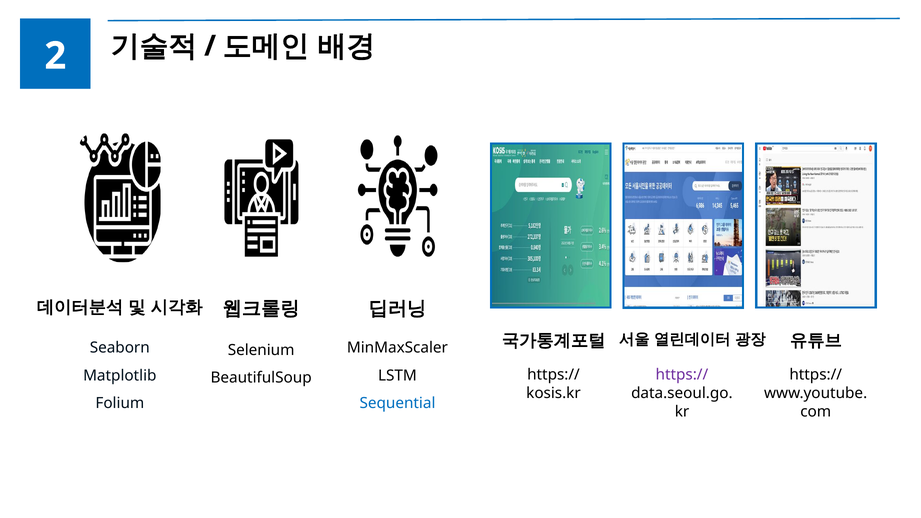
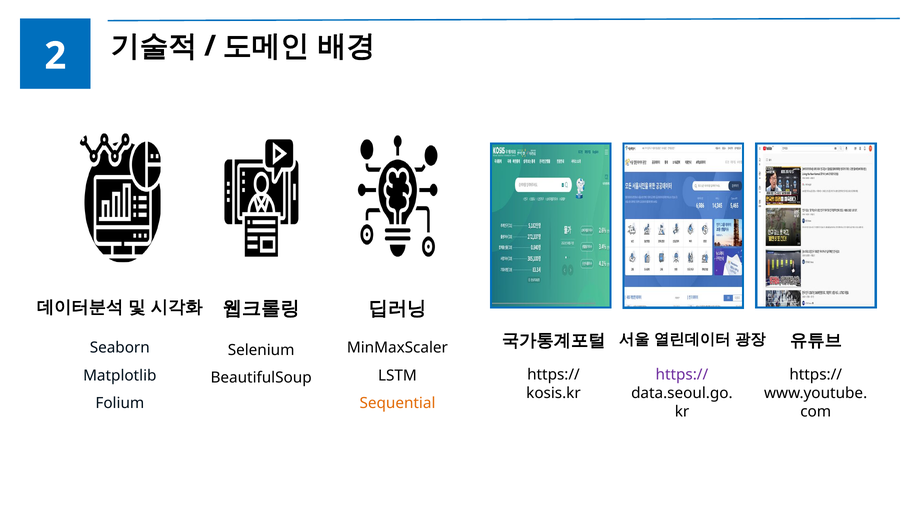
Sequential colour: blue -> orange (397, 403)
